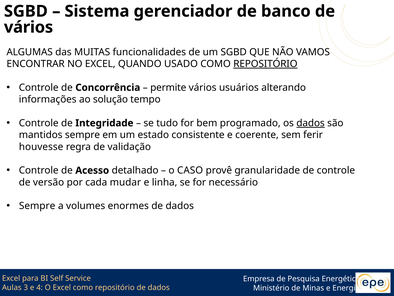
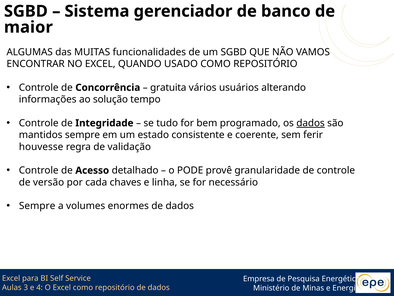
vários: vários -> maior (28, 27)
REPOSITÓRIO underline: present -> none (265, 64)
permite: permite -> gratuita (168, 87)
CASO: CASO -> PODE (190, 170)
mudar: mudar -> chaves (125, 182)
